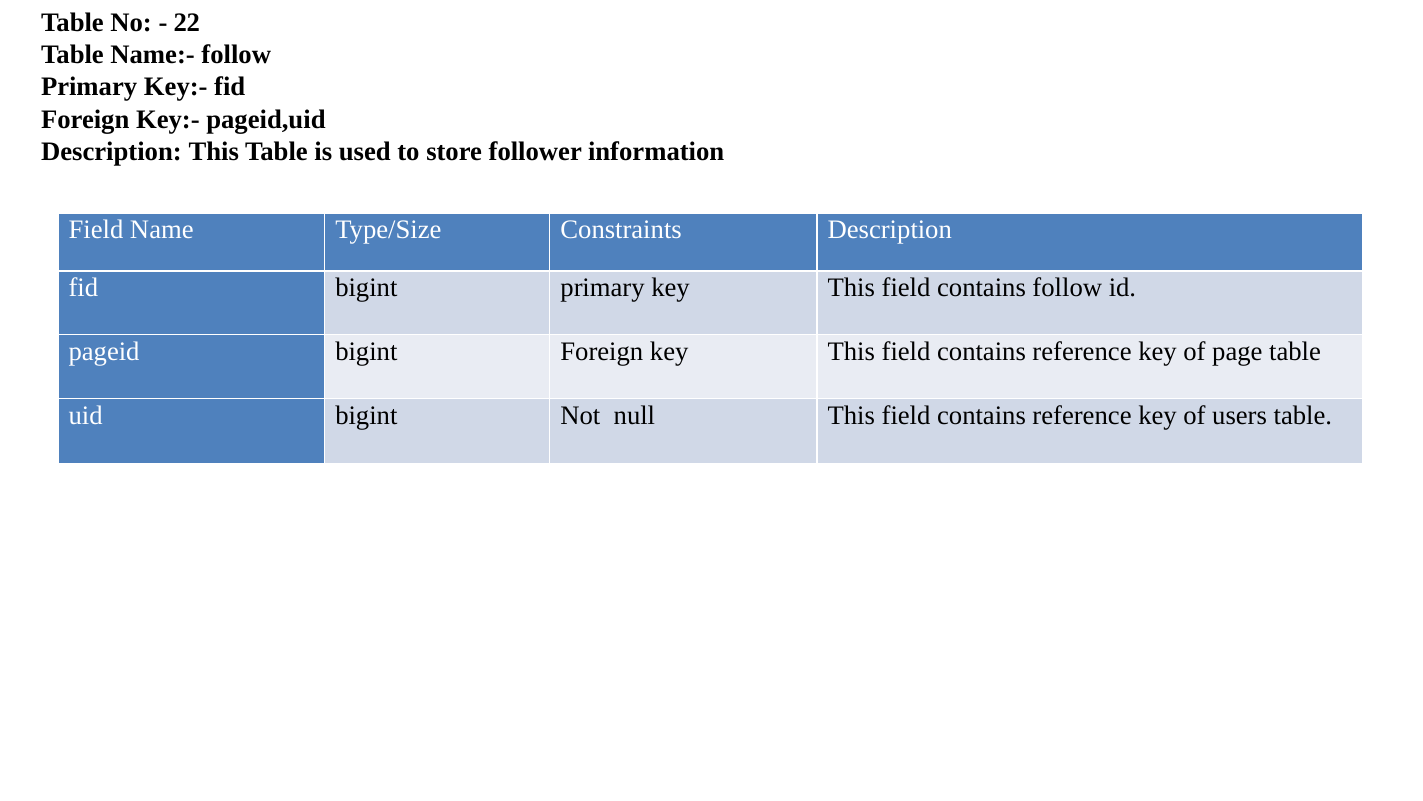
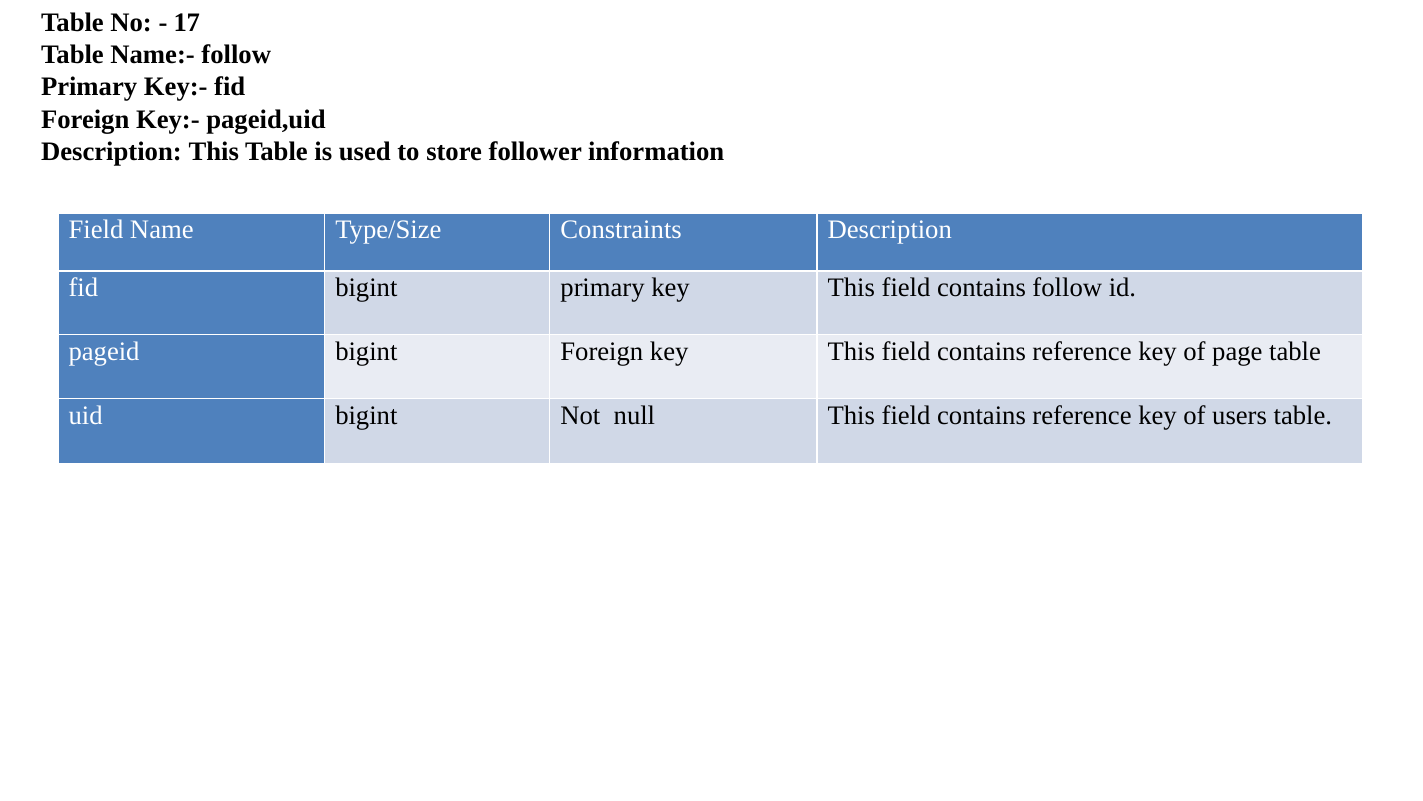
22: 22 -> 17 (187, 23)
